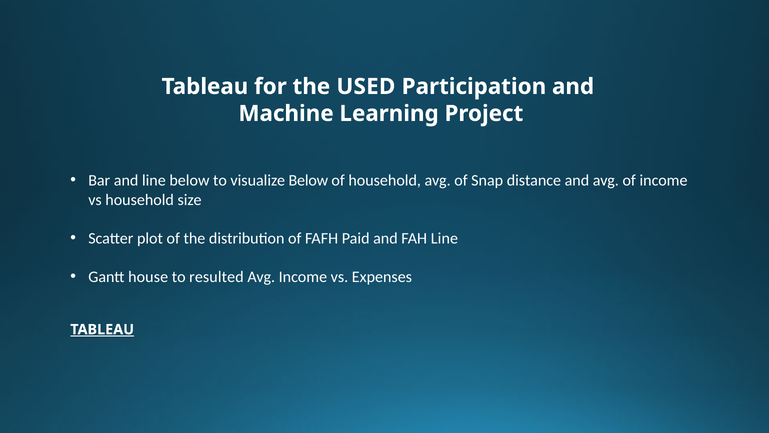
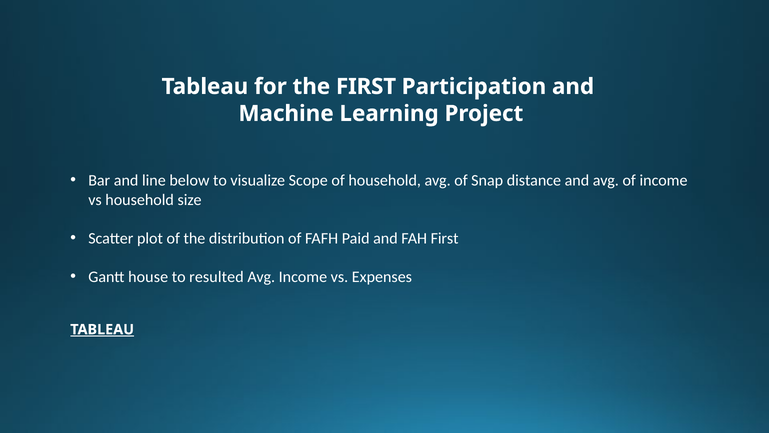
the USED: USED -> FIRST (366, 86)
visualize Below: Below -> Scope (308, 180)
FAH Line: Line -> First (445, 238)
